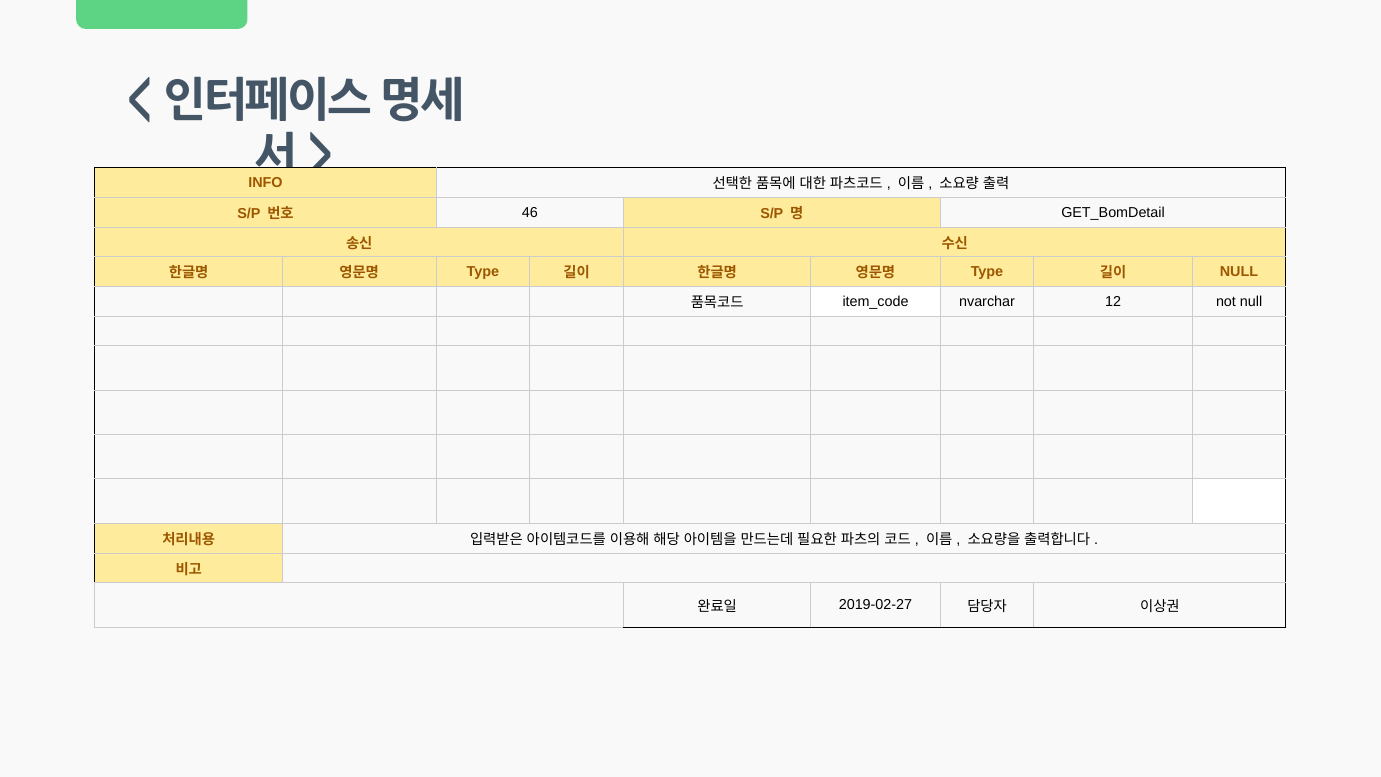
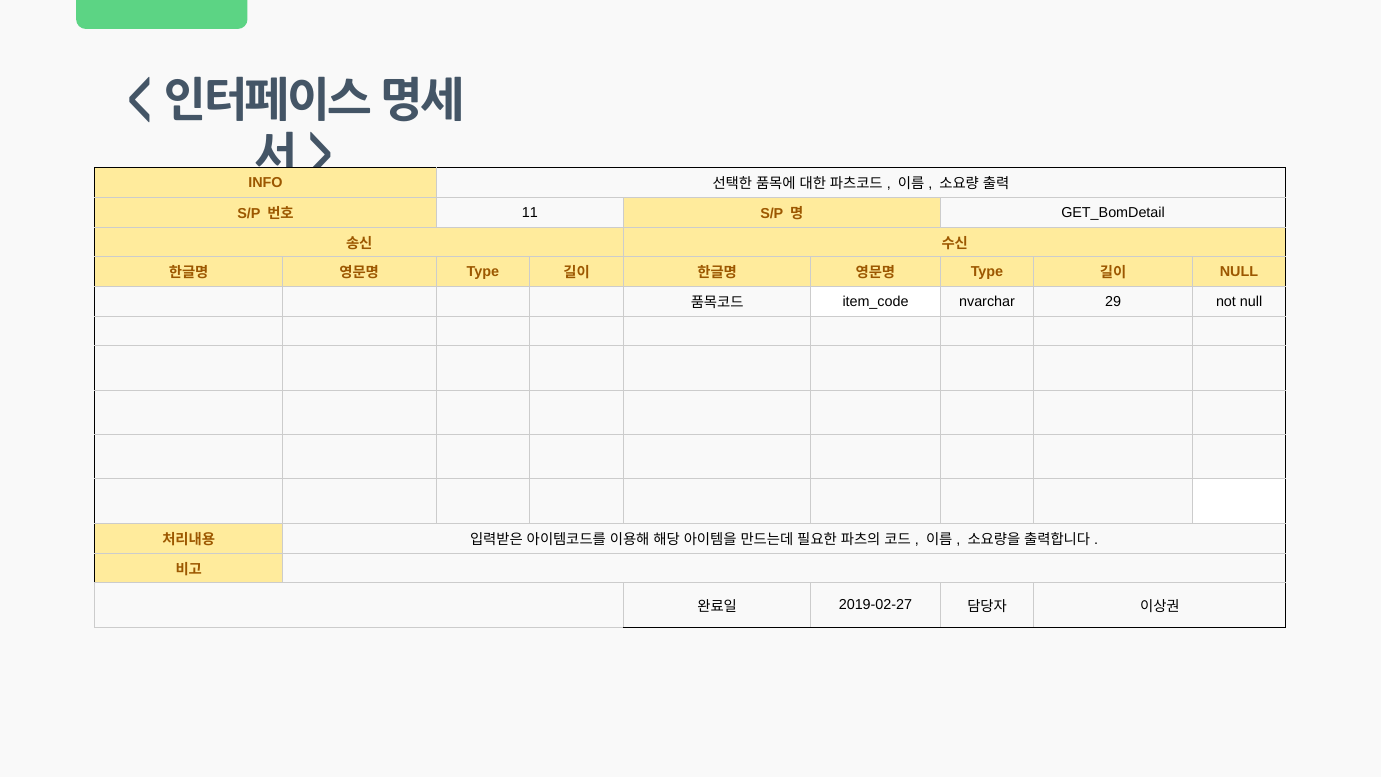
46: 46 -> 11 (530, 212)
12: 12 -> 29 (1113, 302)
